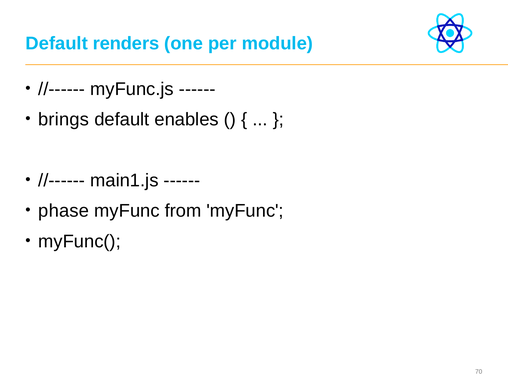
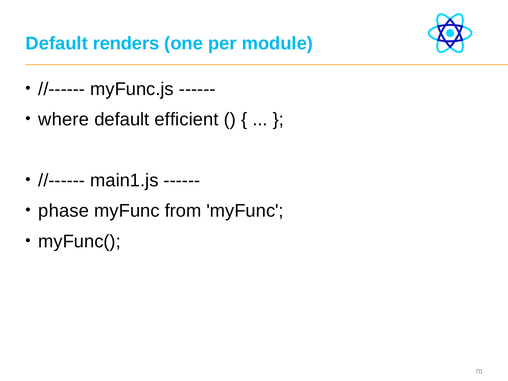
brings: brings -> where (64, 119)
enables: enables -> efficient (187, 119)
